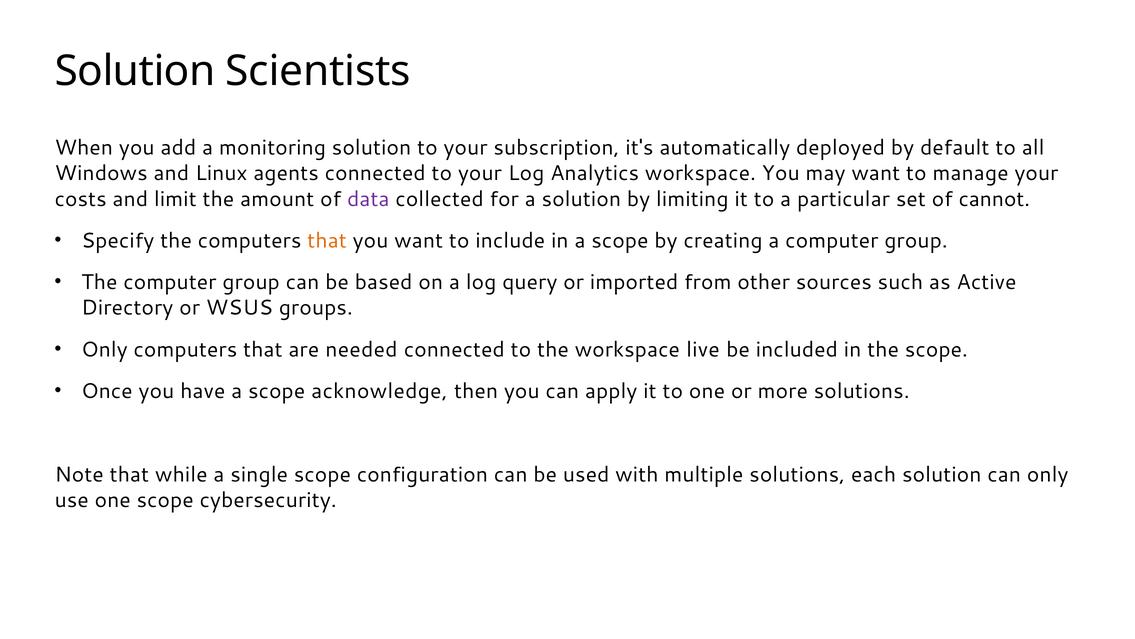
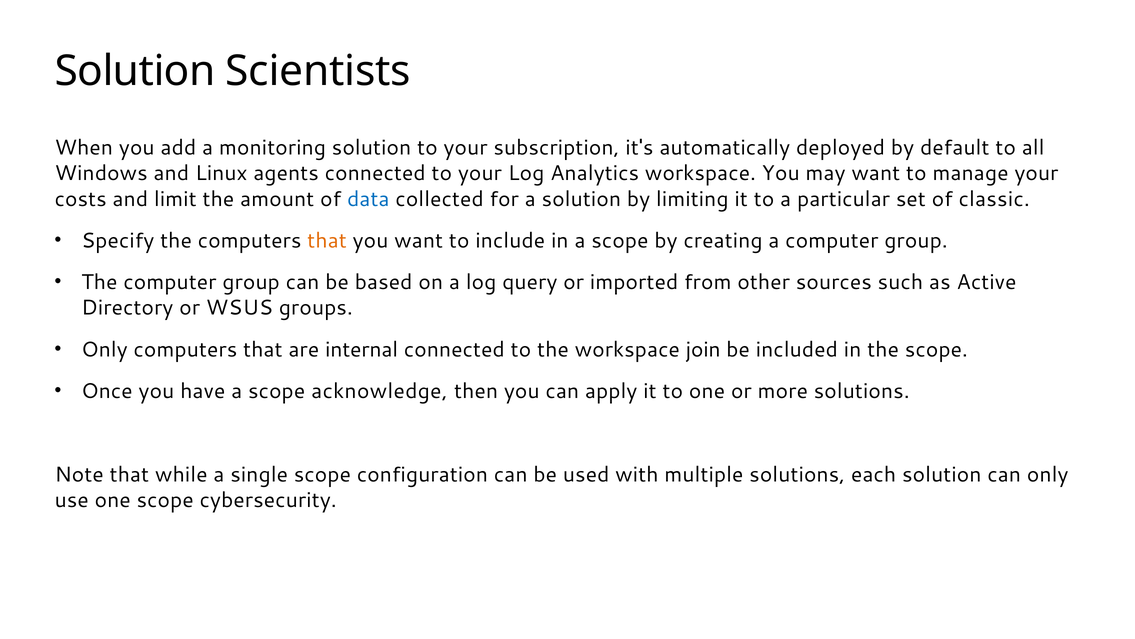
data colour: purple -> blue (368, 199)
cannot: cannot -> classic (994, 199)
needed: needed -> internal (362, 349)
live: live -> join (703, 349)
